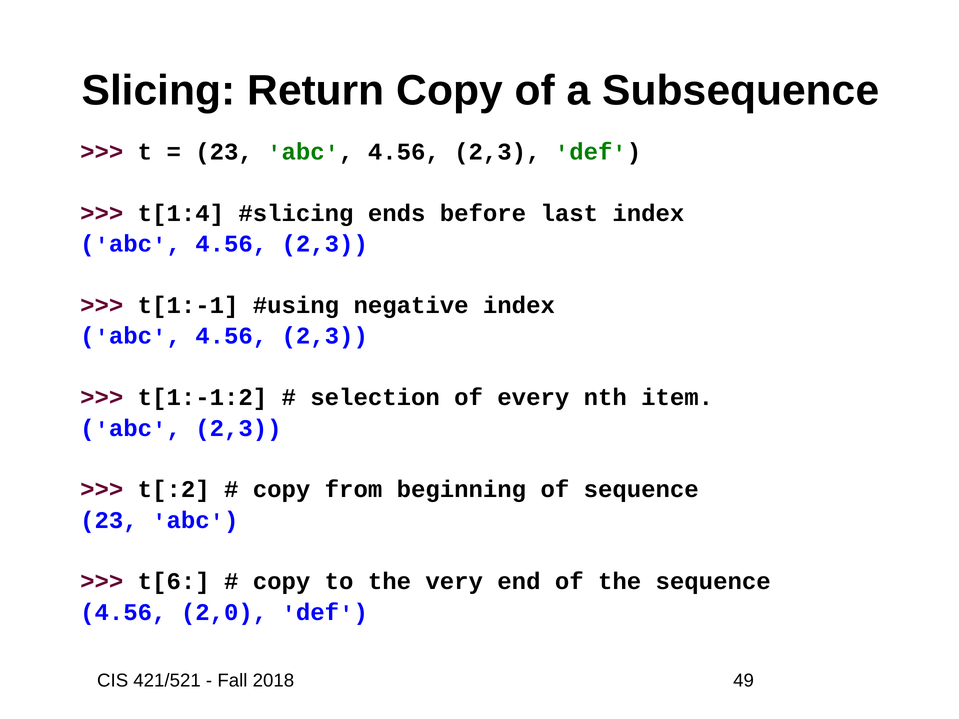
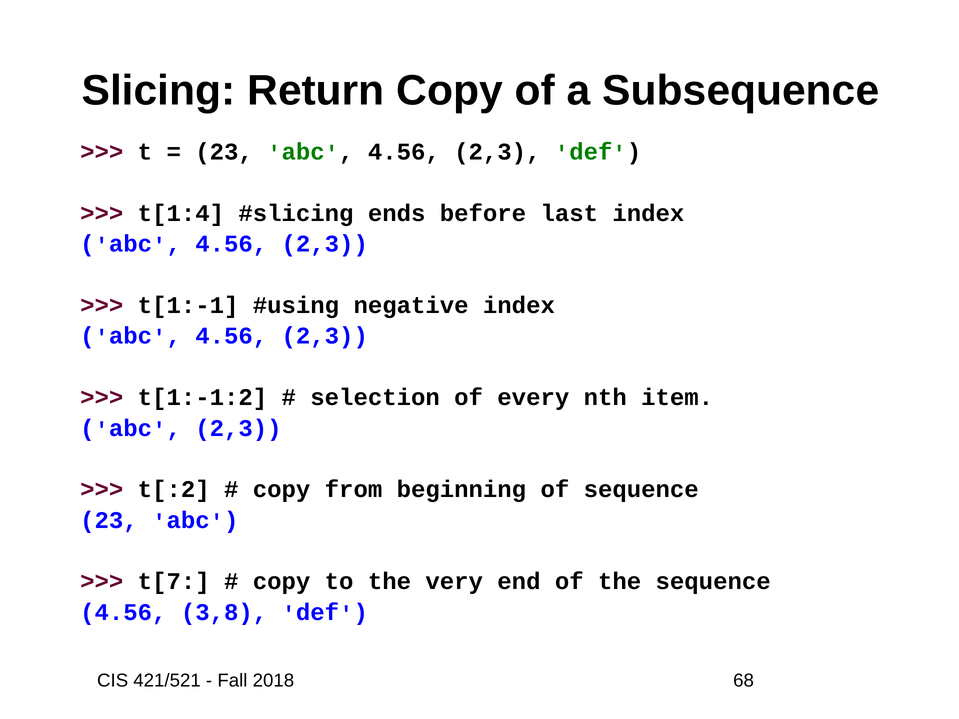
t[6: t[6 -> t[7 (174, 582)
2,0: 2,0 -> 3,8 (224, 612)
49: 49 -> 68 (744, 681)
